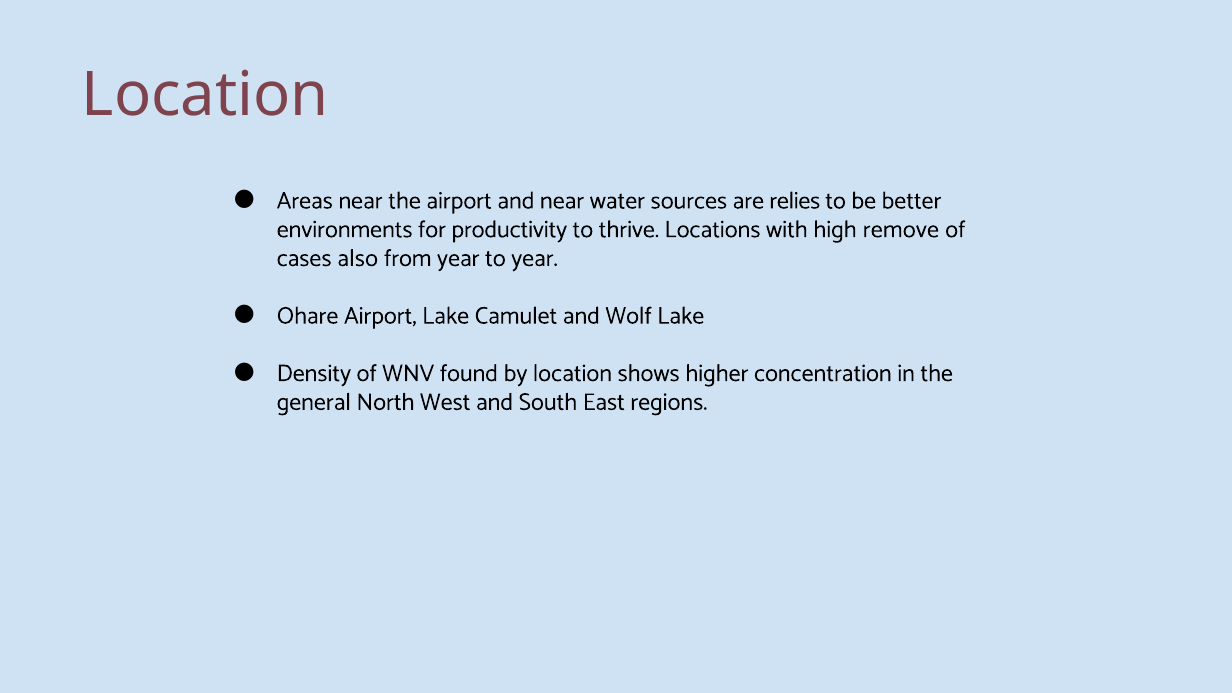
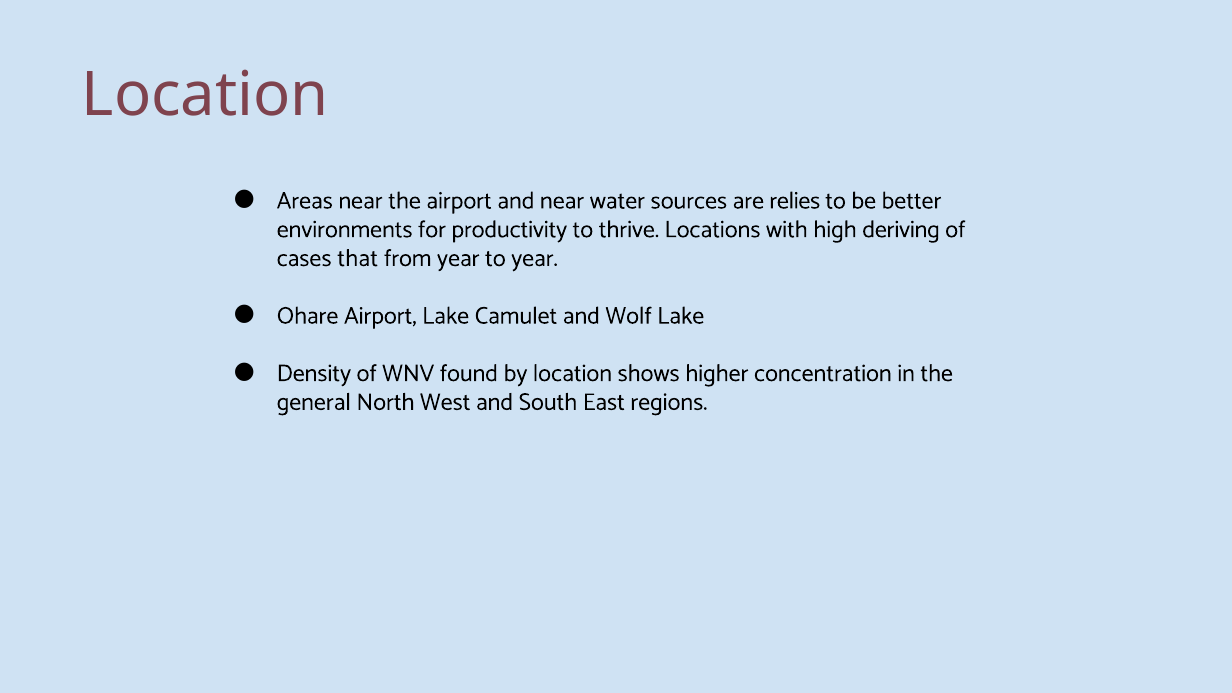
remove: remove -> deriving (901, 229)
also: also -> that (358, 258)
